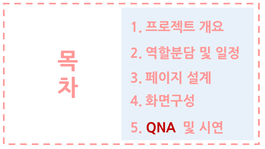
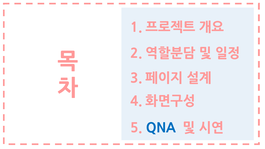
QNA colour: red -> blue (161, 128)
